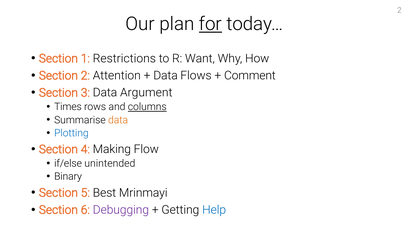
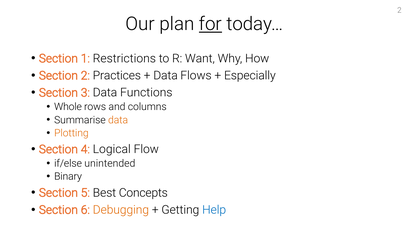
Attention: Attention -> Practices (117, 76)
Comment: Comment -> Especially (250, 76)
Argument: Argument -> Functions (146, 93)
Times: Times -> Whole (68, 107)
columns underline: present -> none (147, 107)
Plotting colour: blue -> orange (71, 133)
Making: Making -> Logical (112, 149)
Mrinmayi: Mrinmayi -> Concepts (143, 193)
Debugging colour: purple -> orange (121, 210)
